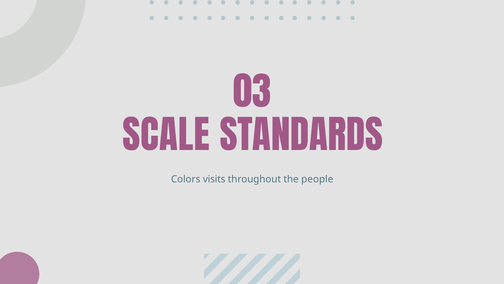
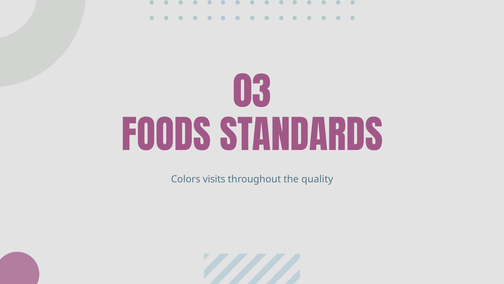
SCALE: SCALE -> FOODS (166, 137)
people: people -> quality (317, 179)
